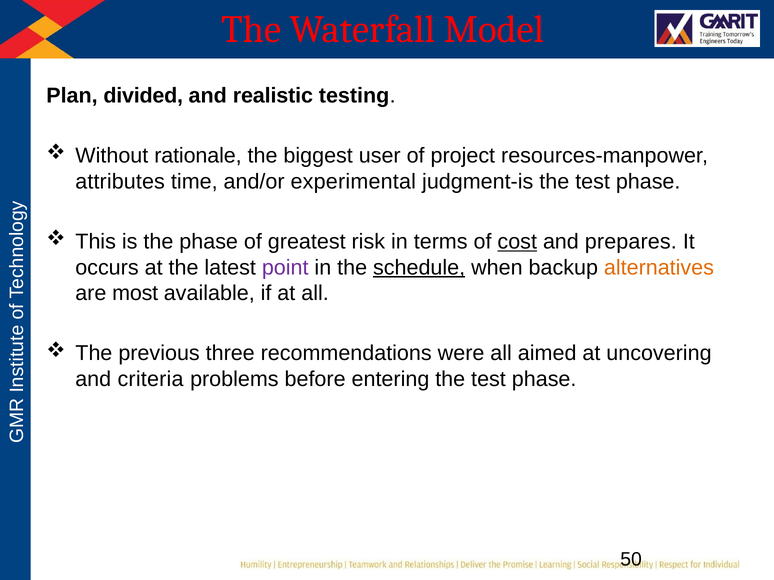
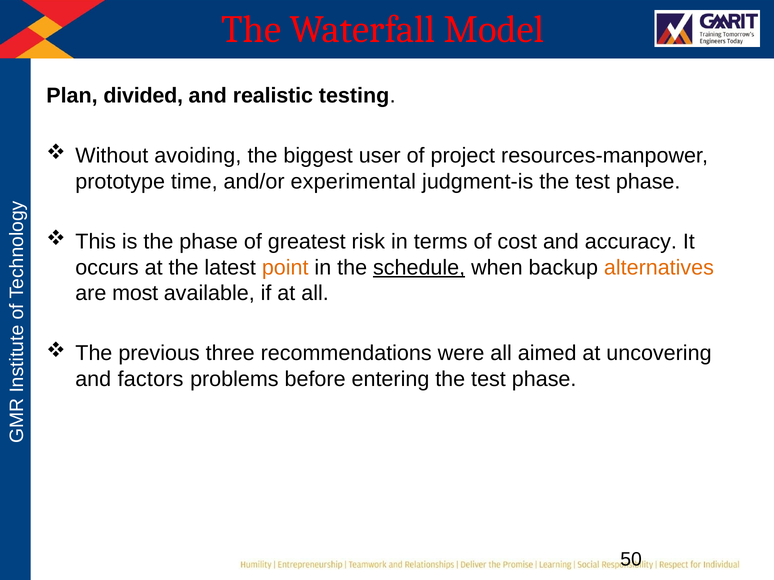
rationale: rationale -> avoiding (198, 156)
attributes: attributes -> prototype (120, 182)
cost underline: present -> none (517, 242)
prepares: prepares -> accuracy (631, 242)
point colour: purple -> orange (285, 268)
criteria: criteria -> factors (151, 380)
